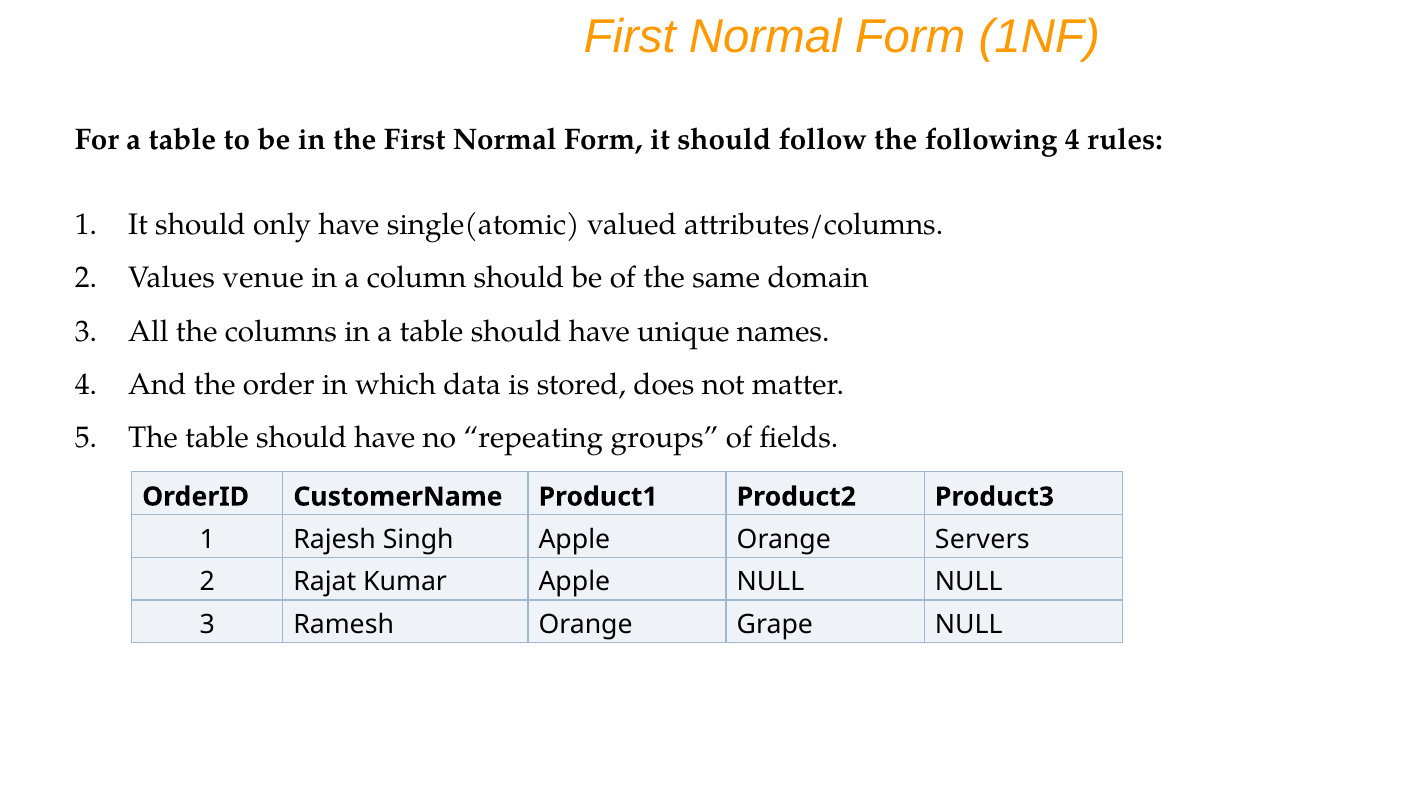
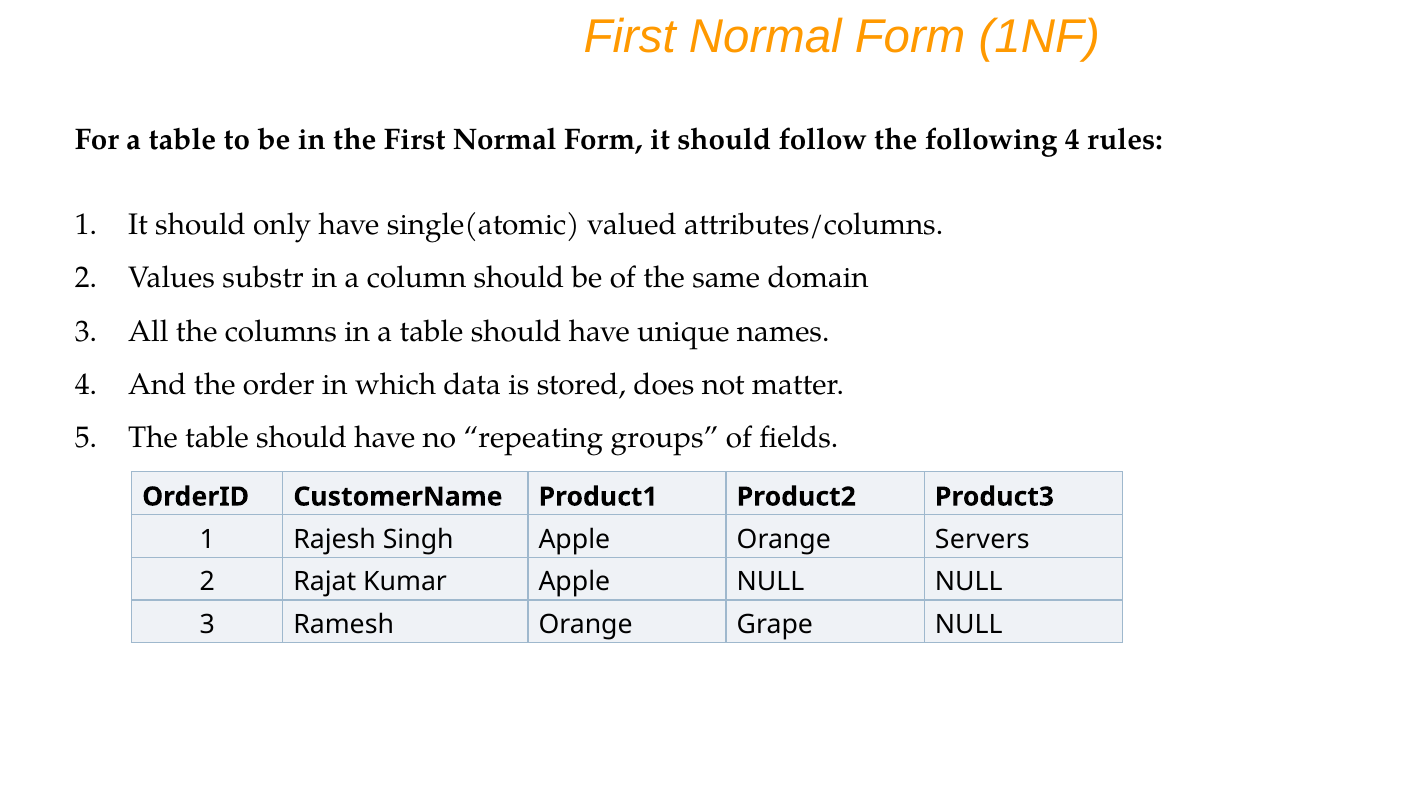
venue: venue -> substr (263, 278)
